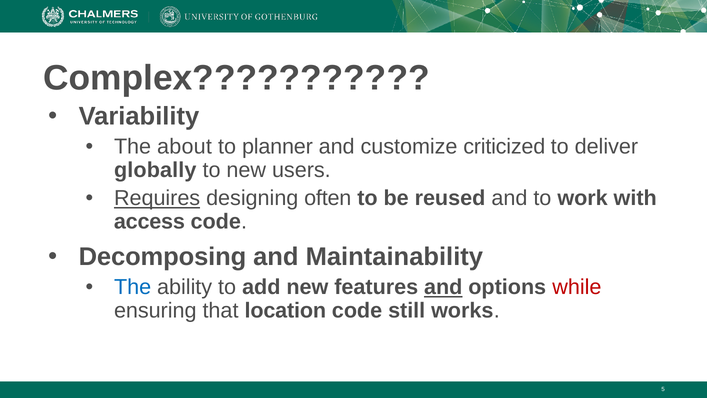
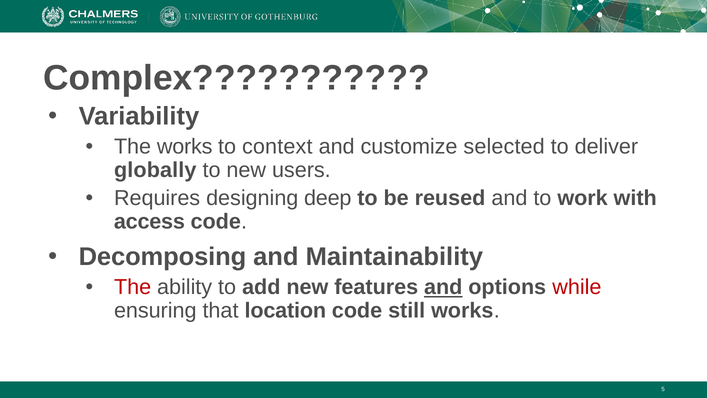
The about: about -> works (185, 147)
planner: planner -> context (277, 147)
criticized: criticized -> selected (504, 147)
Requires underline: present -> none (157, 198)
often: often -> deep (328, 198)
The colour: blue -> red (133, 287)
